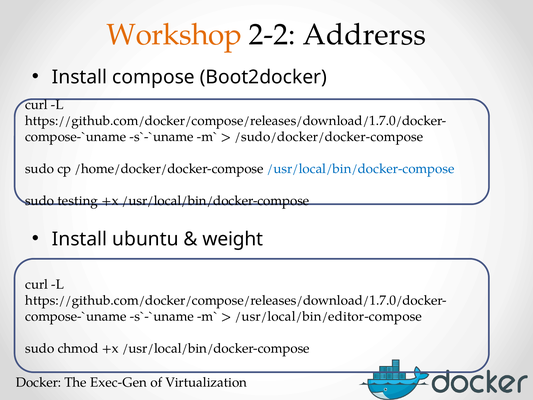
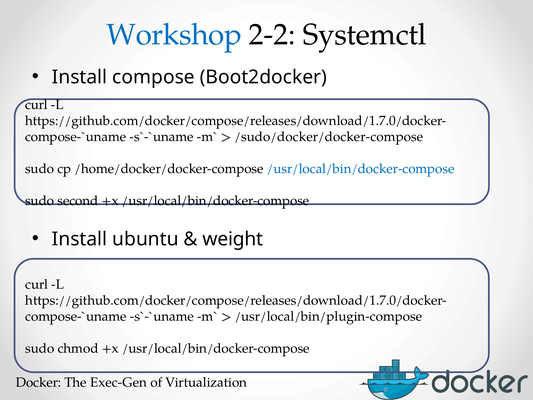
Workshop colour: orange -> blue (174, 35)
Addrerss: Addrerss -> Systemctl (365, 35)
testing: testing -> second (78, 200)
/usr/local/bin/editor-compose: /usr/local/bin/editor-compose -> /usr/local/bin/plugin-compose (329, 316)
